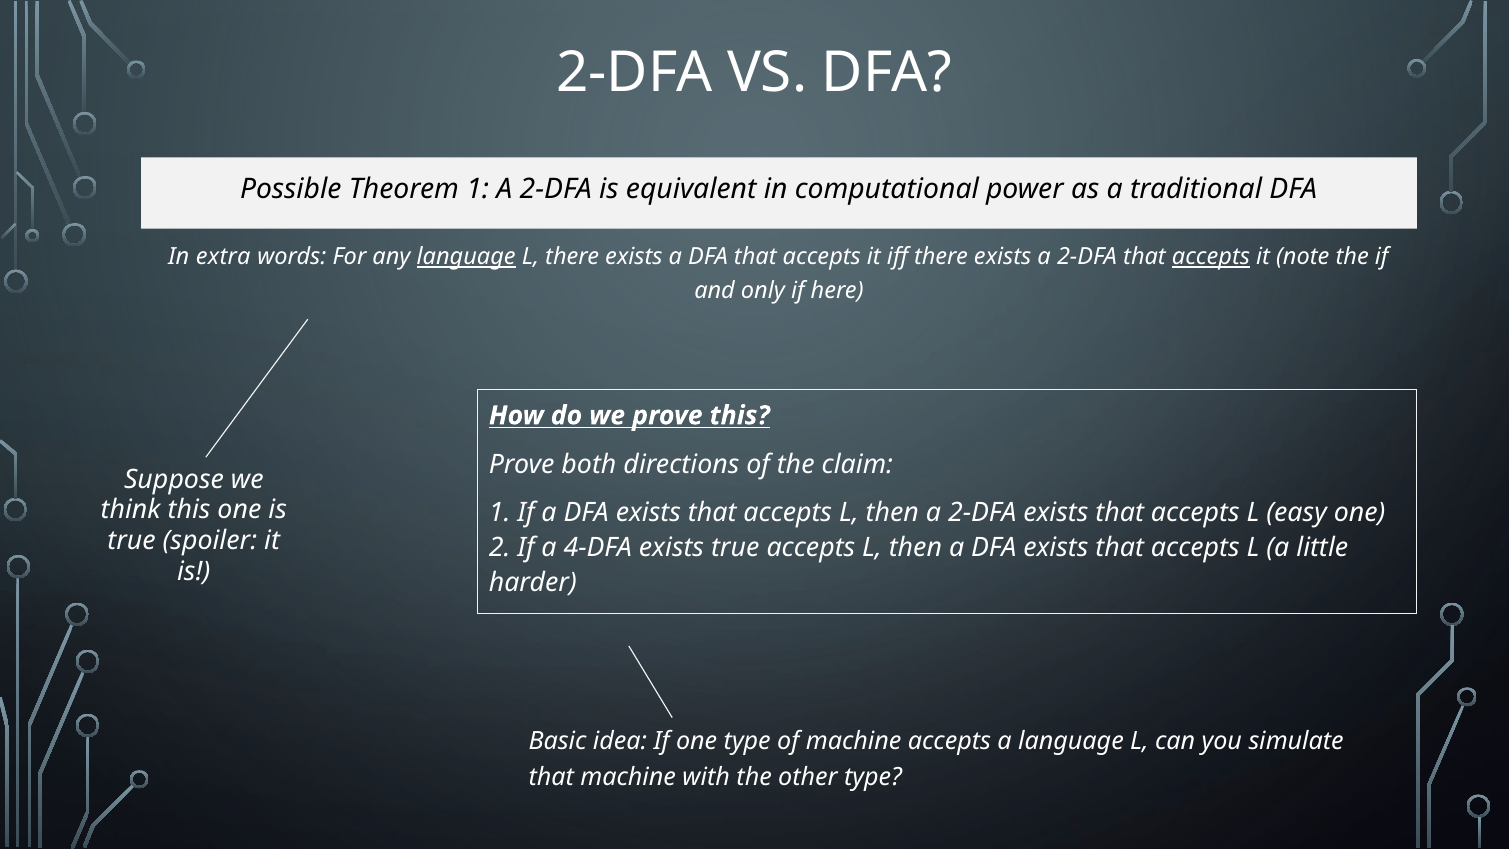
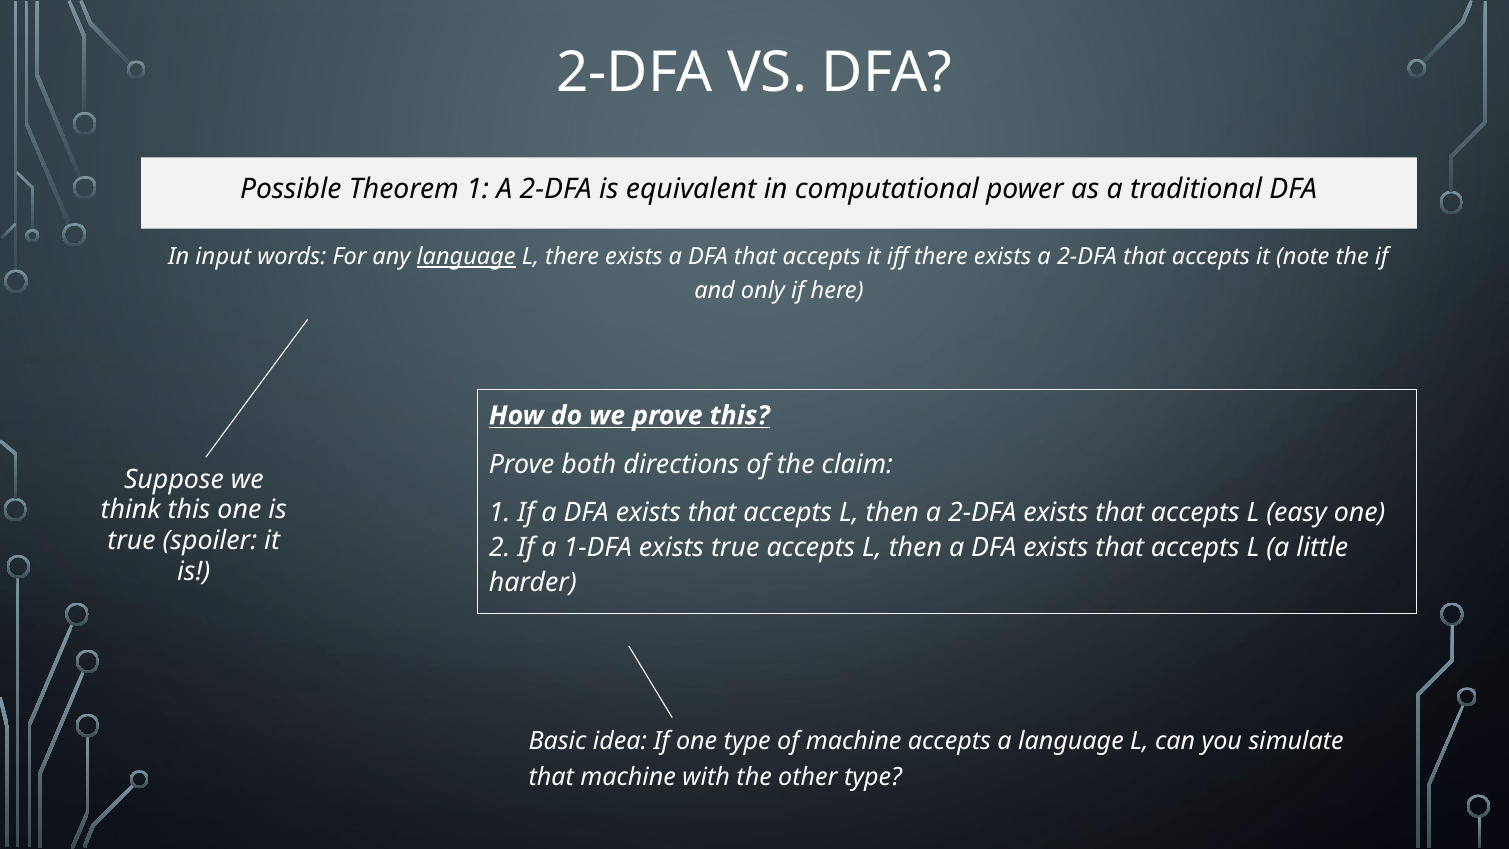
extra: extra -> input (223, 257)
accepts underline: present -> none (1211, 257)
4-DFA: 4-DFA -> 1-DFA (598, 548)
